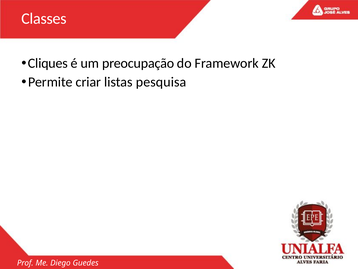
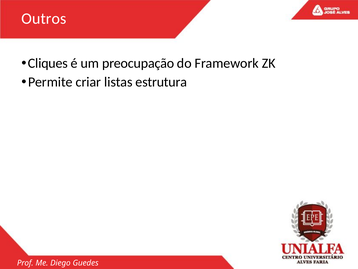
Classes: Classes -> Outros (44, 19)
pesquisa: pesquisa -> estrutura (161, 82)
